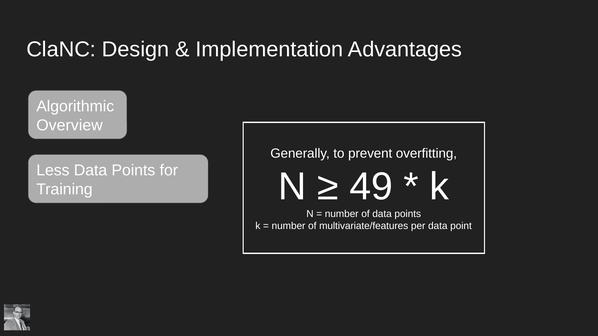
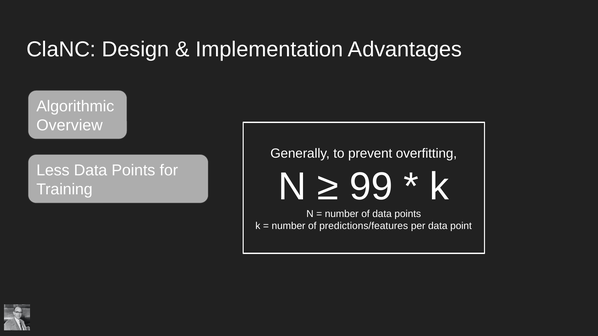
49: 49 -> 99 (371, 187)
multivariate/features: multivariate/features -> predictions/features (364, 226)
